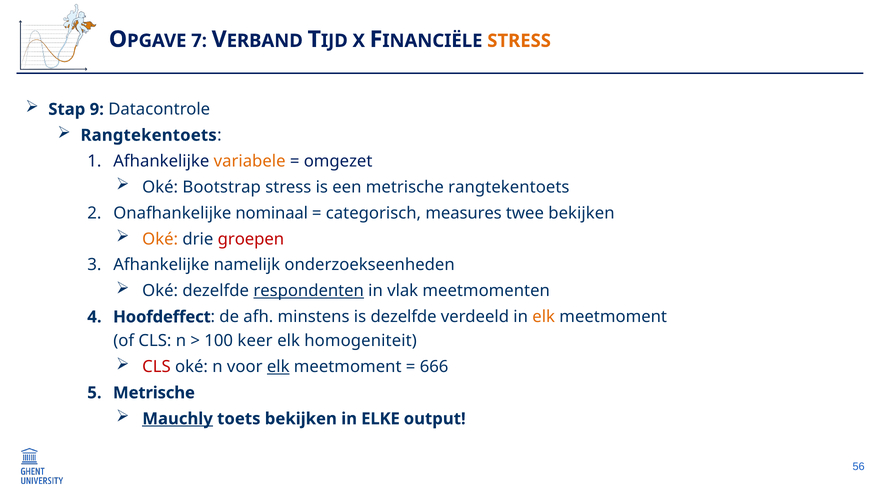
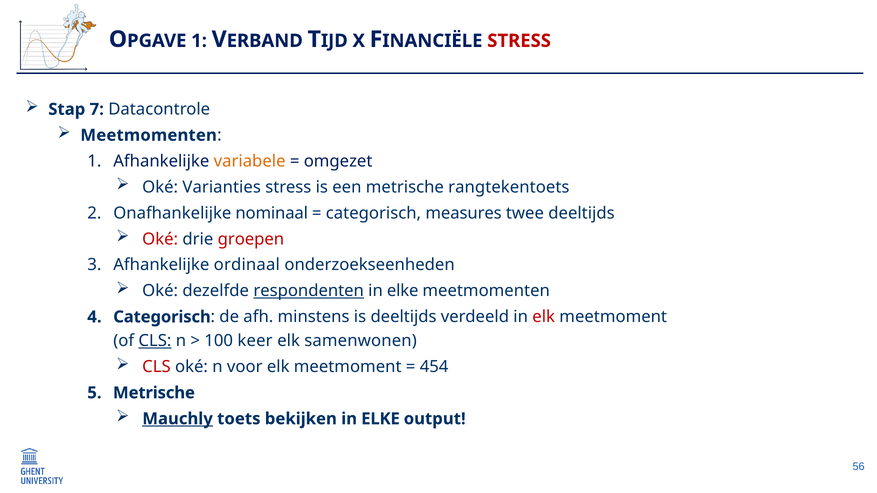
7: 7 -> 1 (199, 41)
STRESS colour: orange -> red (519, 41)
9: 9 -> 7 (97, 109)
Rangtekentoets: Rangtekentoets -> Meetmomenten (149, 135)
Bootstrap: Bootstrap -> Varianties (222, 187)
twee bekijken: bekijken -> deeltijds (581, 213)
Oké colour: orange -> red (160, 239)
namelijk: namelijk -> ordinaal (247, 265)
vlak: vlak -> elke (403, 291)
Hoofdeffect: Hoofdeffect -> Categorisch (162, 317)
is dezelfde: dezelfde -> deeltijds (404, 317)
elk colour: orange -> red (544, 317)
CLS underline: none -> present (155, 341)
homogeniteit: homogeniteit -> samenwonen (361, 341)
elk underline: present -> none (278, 367)
666: 666 -> 454 (434, 367)
